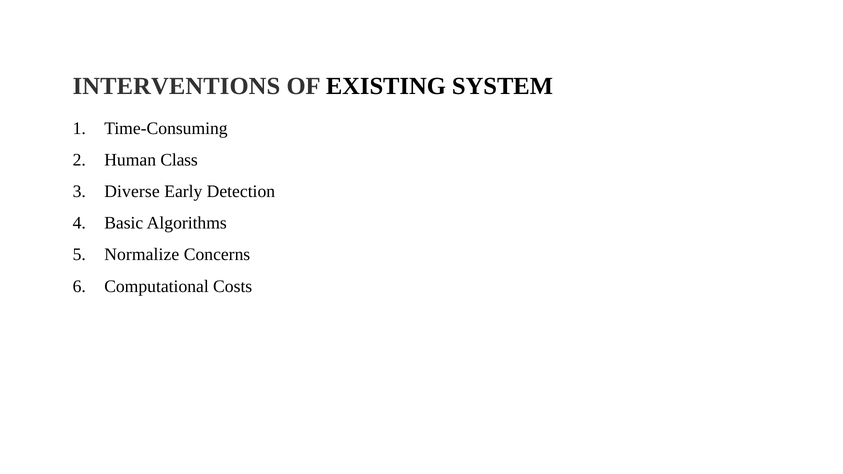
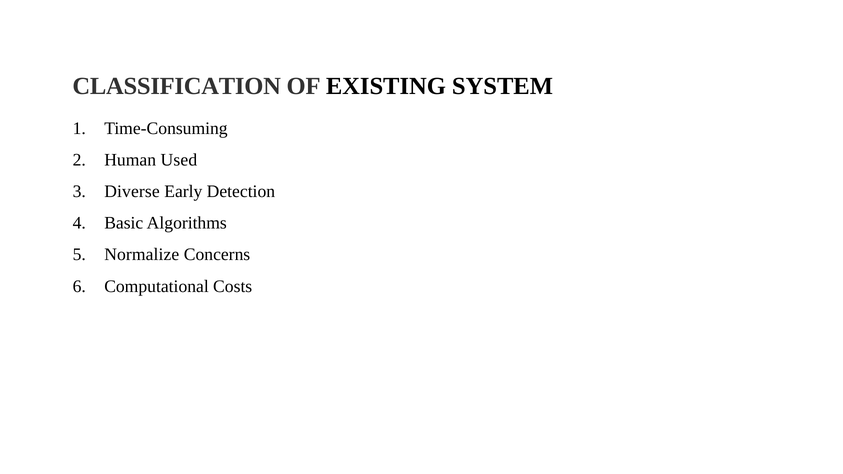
INTERVENTIONS: INTERVENTIONS -> CLASSIFICATION (177, 86)
Class: Class -> Used (179, 160)
